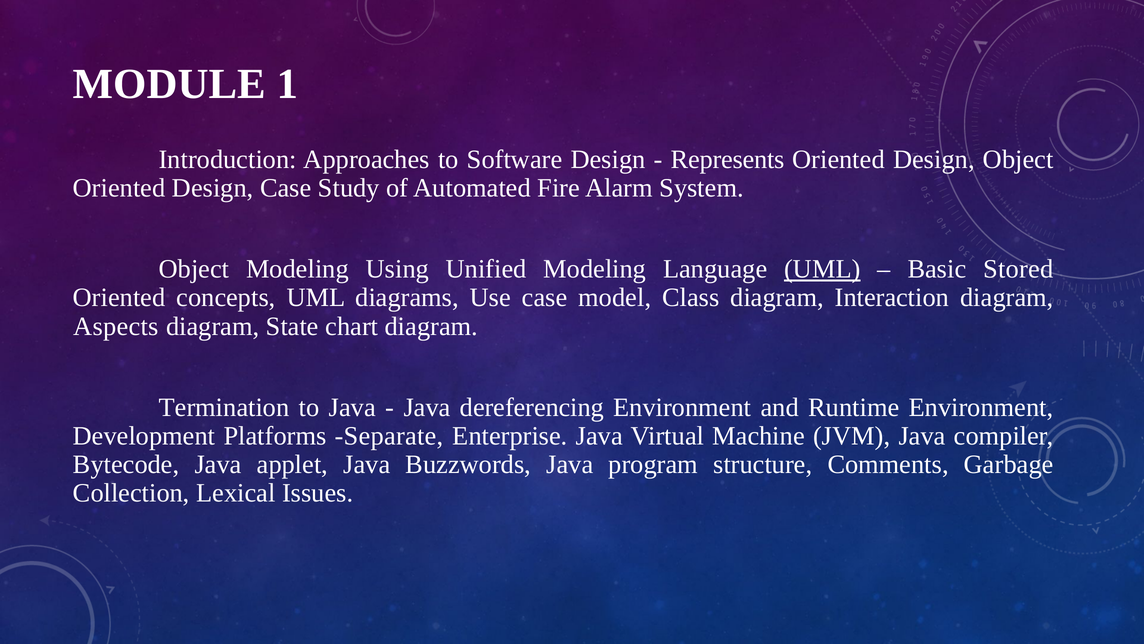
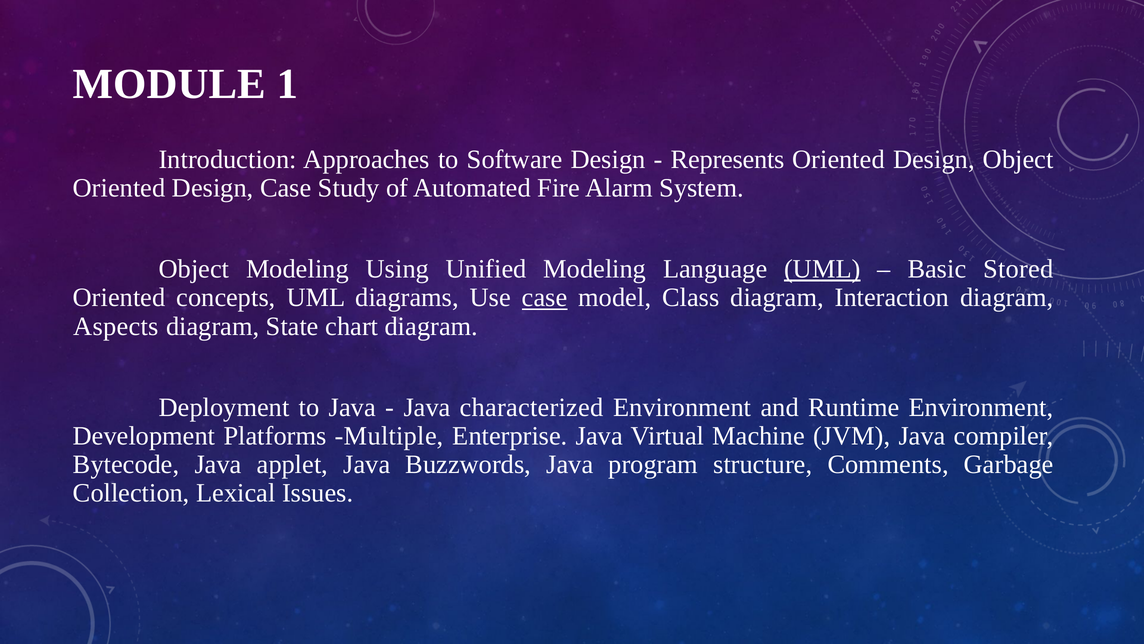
case underline: none -> present (545, 297)
Termination: Termination -> Deployment (224, 407)
dereferencing: dereferencing -> characterized (532, 407)
Separate: Separate -> Multiple (389, 436)
